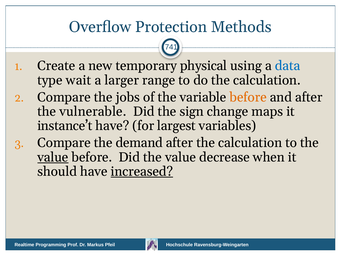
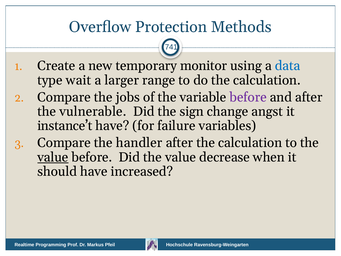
physical: physical -> monitor (204, 66)
before colour: orange -> purple (248, 97)
maps: maps -> angst (267, 111)
largest: largest -> failure (176, 126)
demand: demand -> handler (139, 143)
increased underline: present -> none (142, 171)
